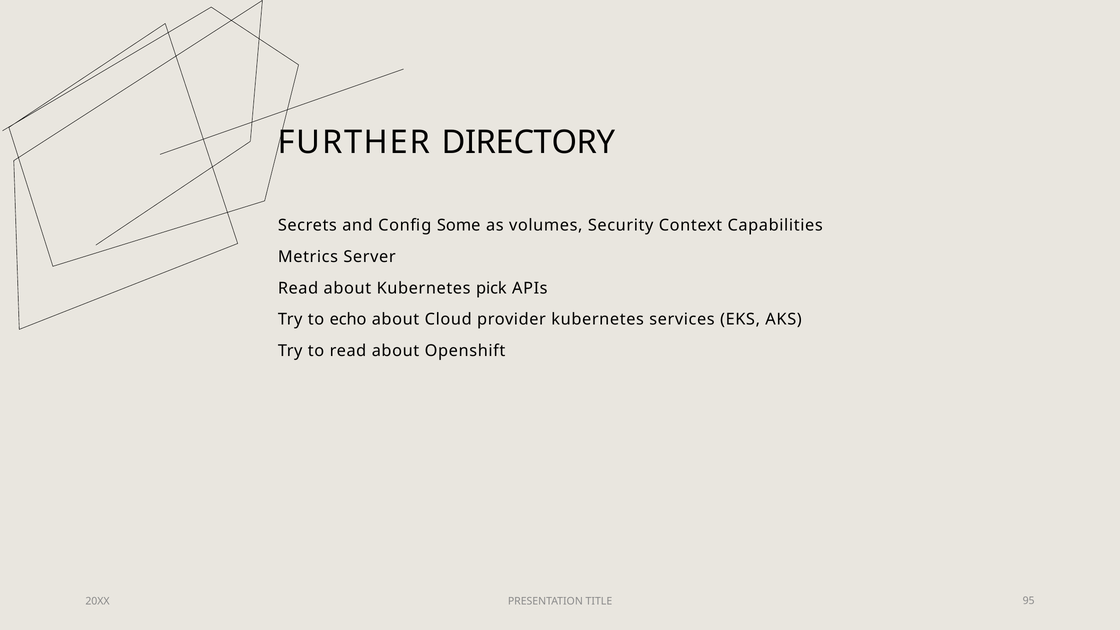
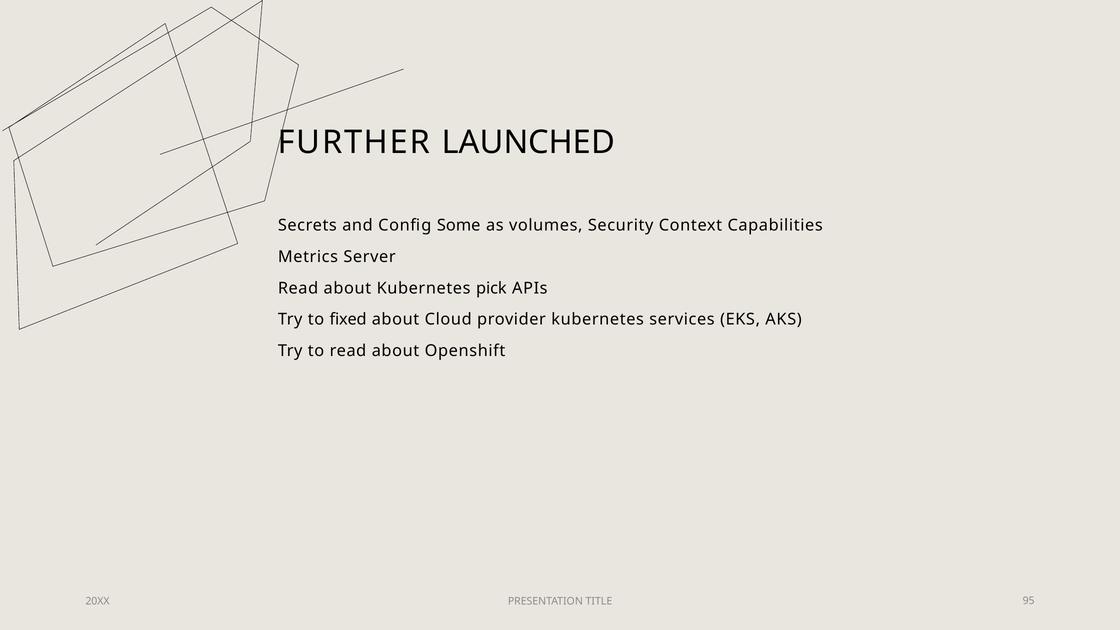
DIRECTORY: DIRECTORY -> LAUNCHED (528, 143)
echo: echo -> fixed (348, 319)
